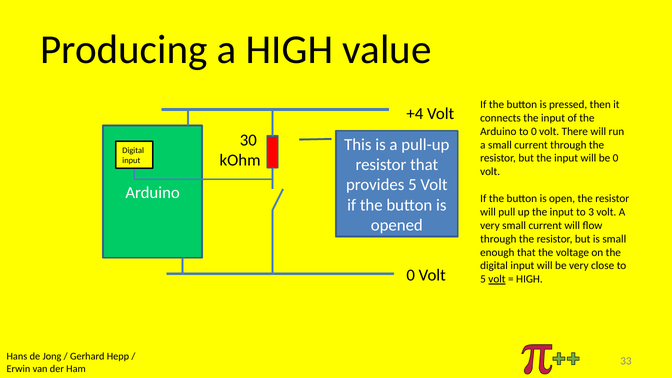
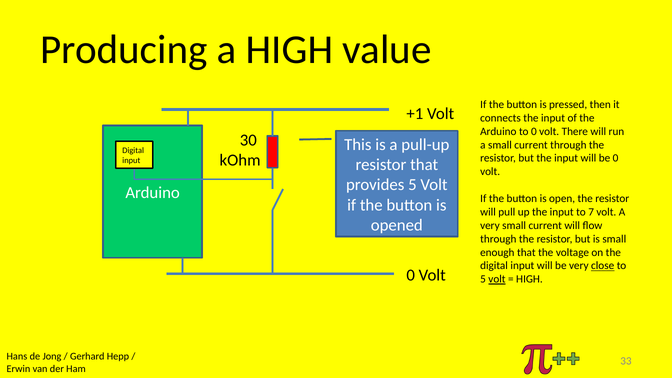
+4: +4 -> +1 (415, 114)
3: 3 -> 7 (591, 212)
close underline: none -> present (603, 266)
